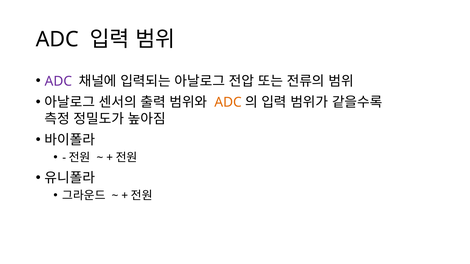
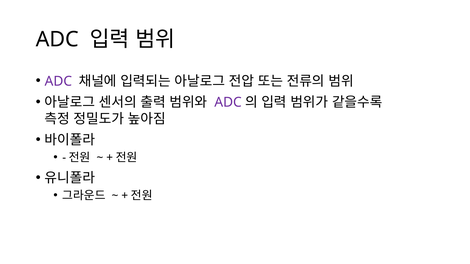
ADC colour: orange -> purple (228, 103)
